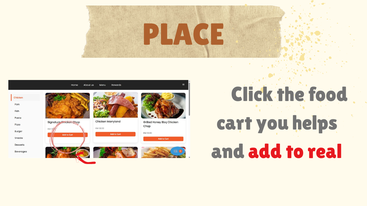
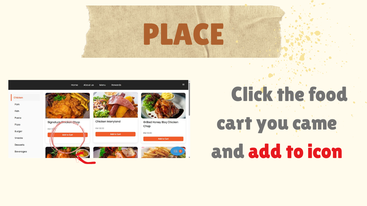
helps: helps -> came (315, 123)
real: real -> icon (325, 152)
